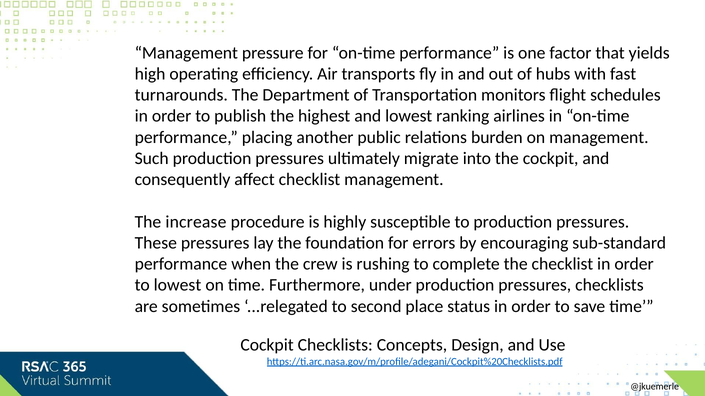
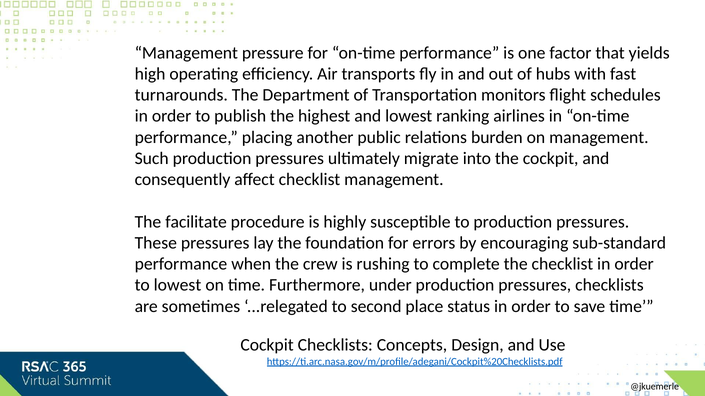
increase: increase -> facilitate (196, 222)
